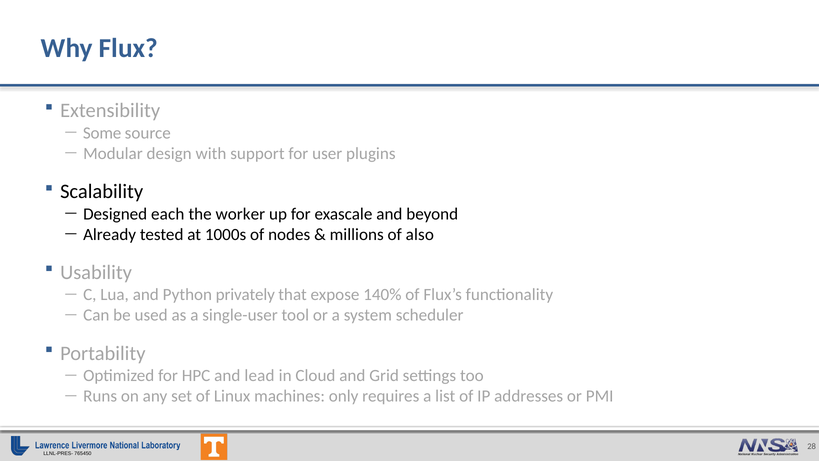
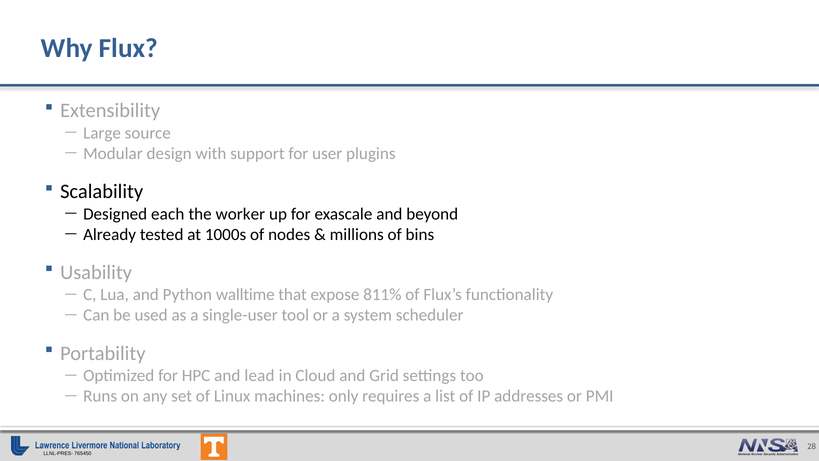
Some: Some -> Large (102, 133)
also: also -> bins (420, 234)
privately: privately -> walltime (245, 295)
140%: 140% -> 811% (382, 295)
